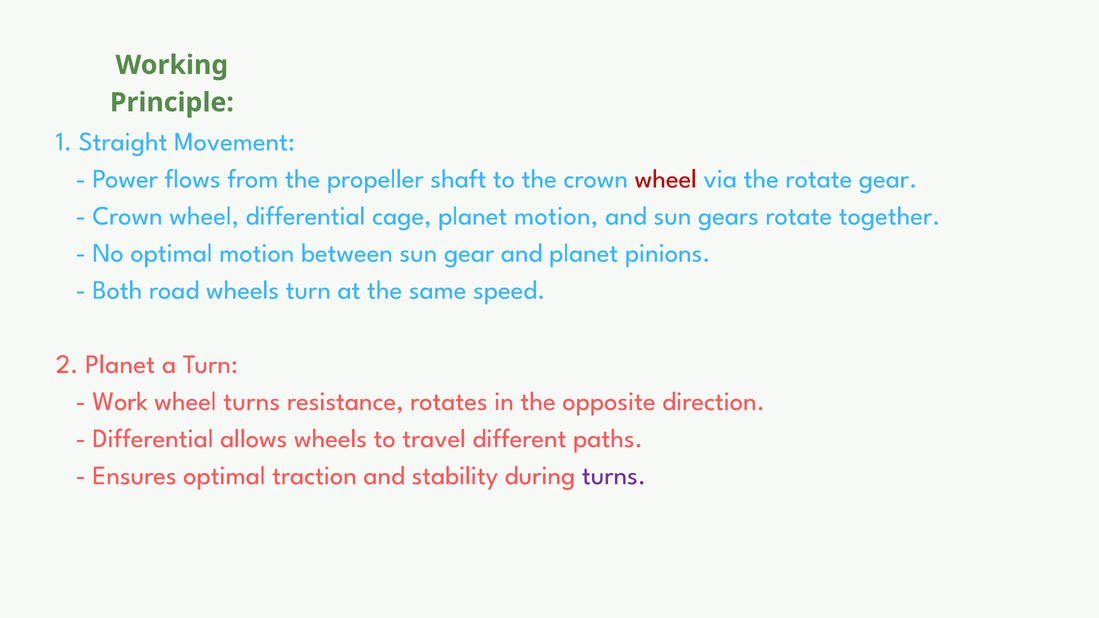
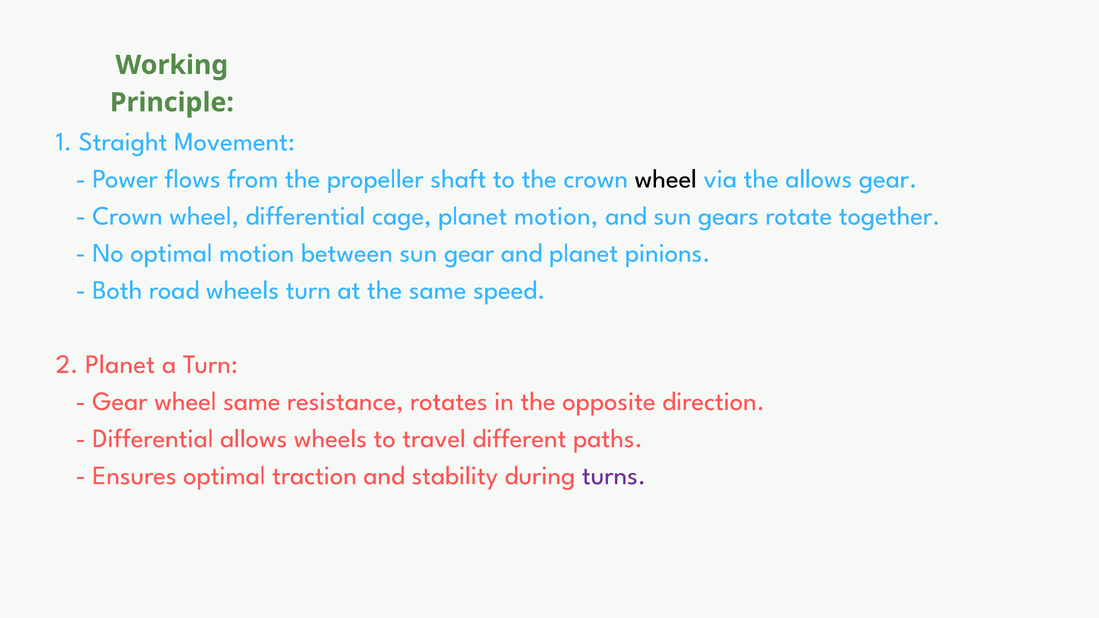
wheel colour: red -> black (666, 179)
the rotate: rotate -> allows (819, 179)
Work: Work -> Gear (120, 401)
wheel turns: turns -> same (252, 401)
